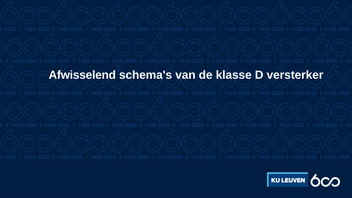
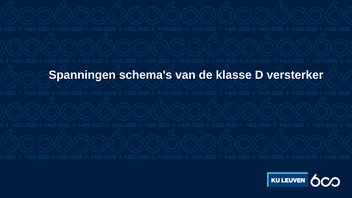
Afwisselend: Afwisselend -> Spanningen (82, 75)
